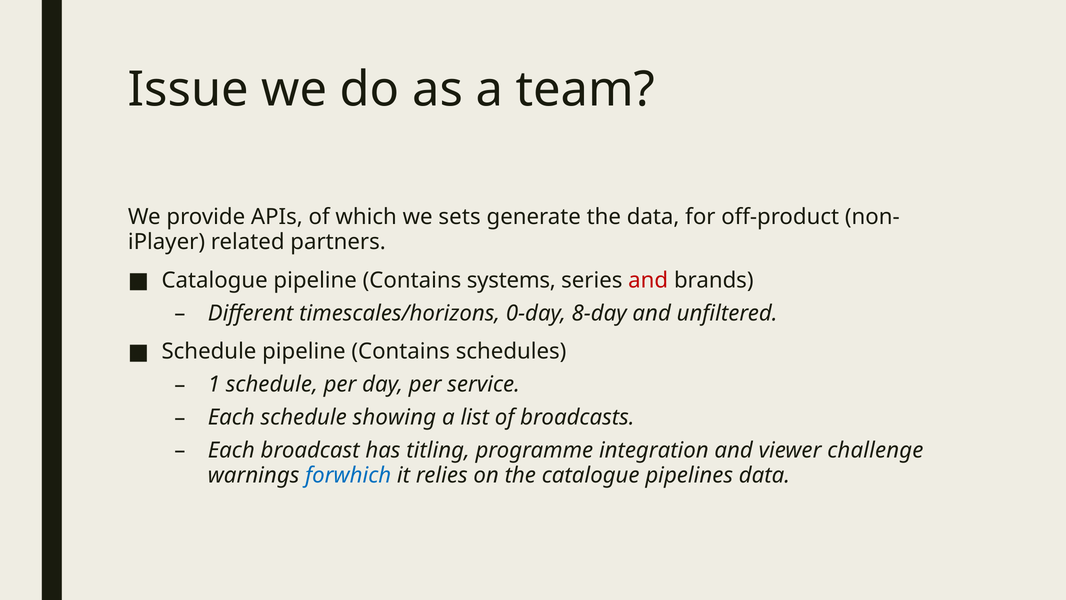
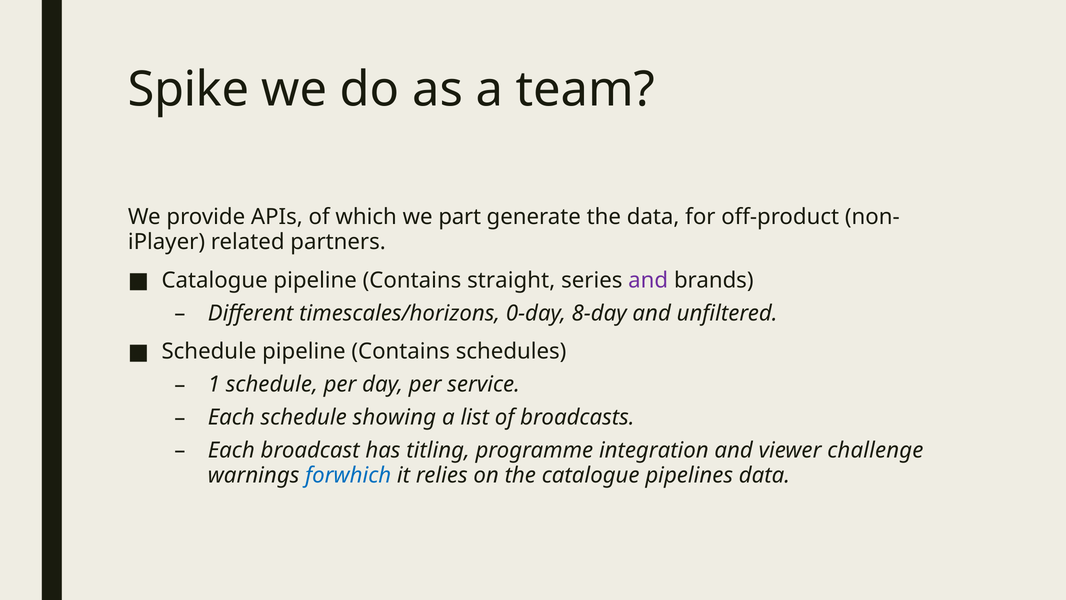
Issue: Issue -> Spike (188, 90)
sets: sets -> part (460, 217)
systems: systems -> straight (511, 280)
and colour: red -> purple (648, 280)
